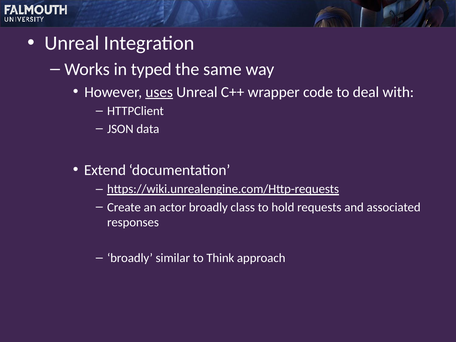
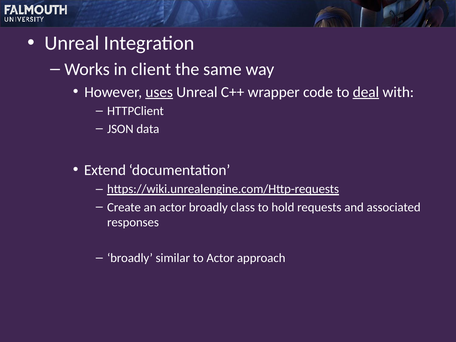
typed: typed -> client (151, 69)
deal underline: none -> present (366, 92)
to Think: Think -> Actor (220, 258)
